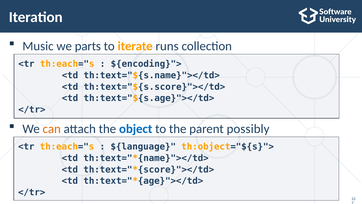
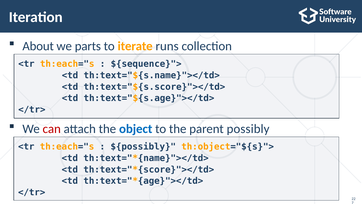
Music: Music -> About (38, 46)
${encoding}">: ${encoding}"> -> ${sequence}"> (146, 64)
can colour: orange -> red (52, 129)
${language: ${language -> ${possibly (143, 146)
